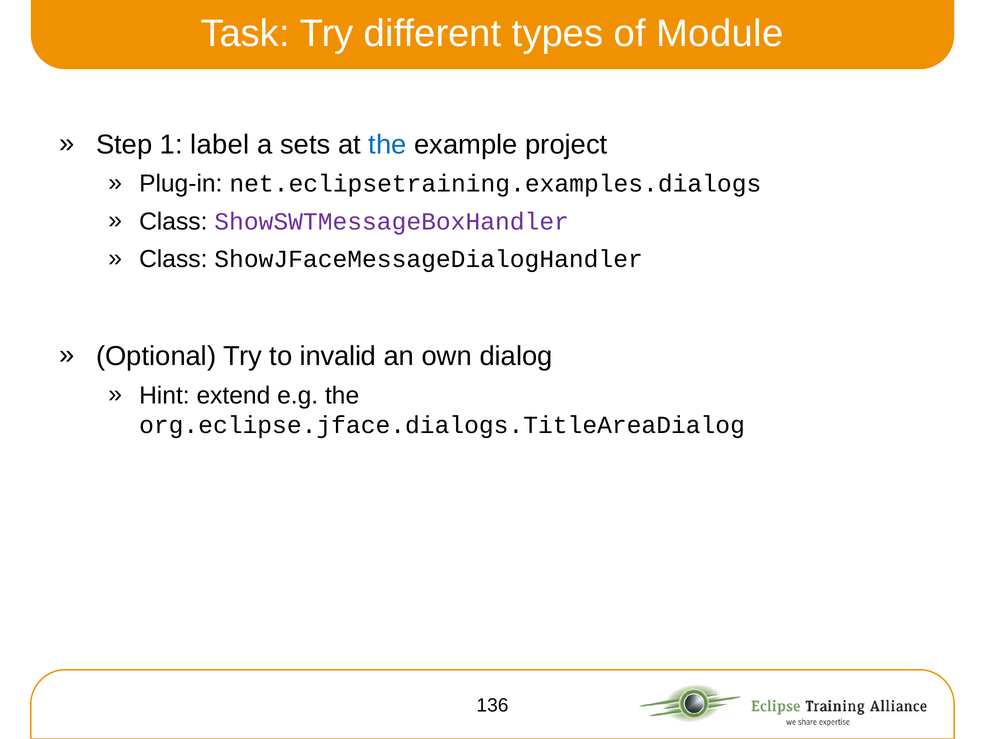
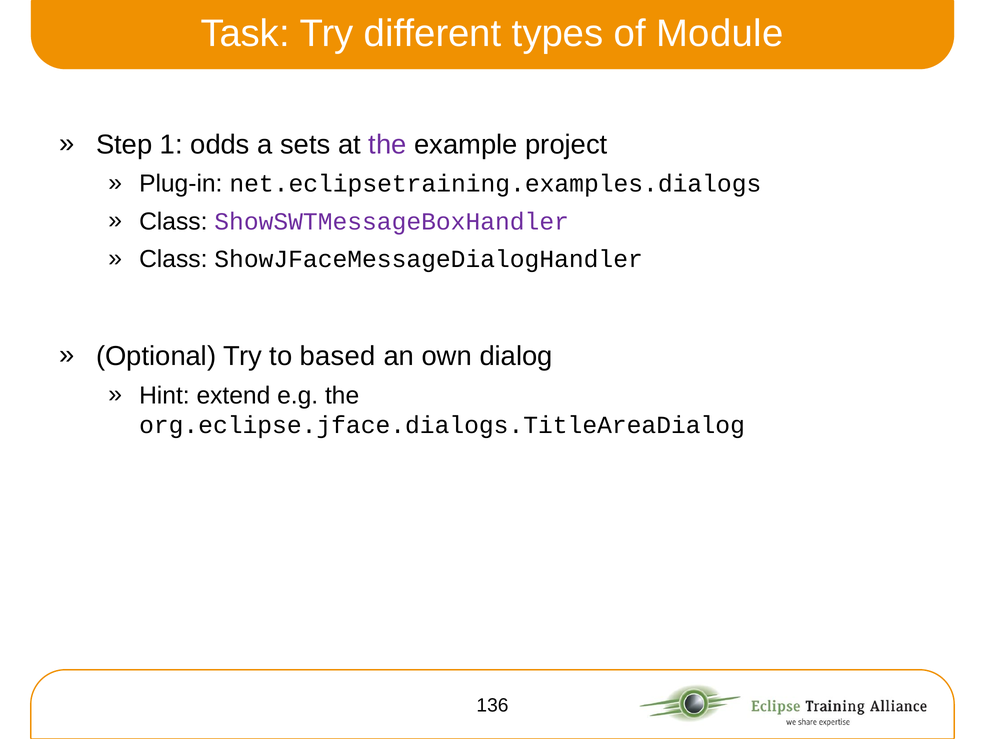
label: label -> odds (220, 144)
the colour: blue -> purple (387, 144)
invalid: invalid -> based (338, 356)
